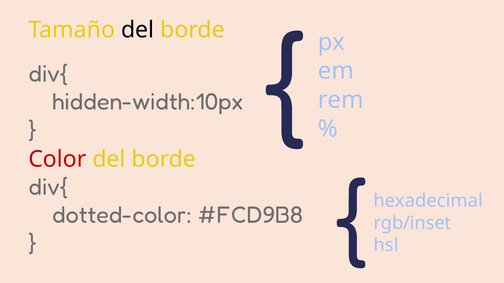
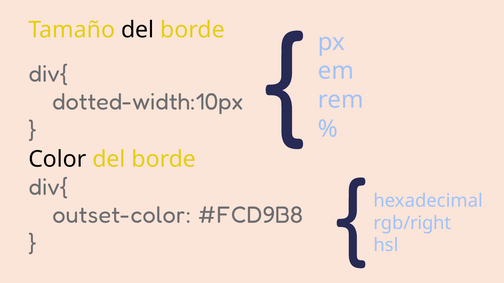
hidden-width:10px: hidden-width:10px -> dotted-width:10px (148, 102)
Color colour: red -> black (57, 160)
dotted-color: dotted-color -> outset-color (122, 215)
rgb/inset: rgb/inset -> rgb/right (412, 223)
